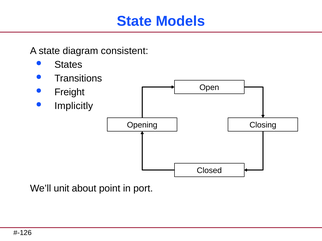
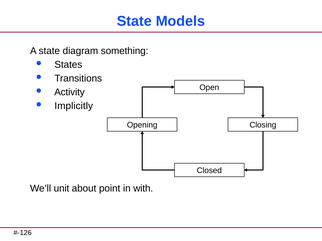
consistent: consistent -> something (125, 51)
Freight: Freight -> Activity (69, 92)
port: port -> with (143, 189)
